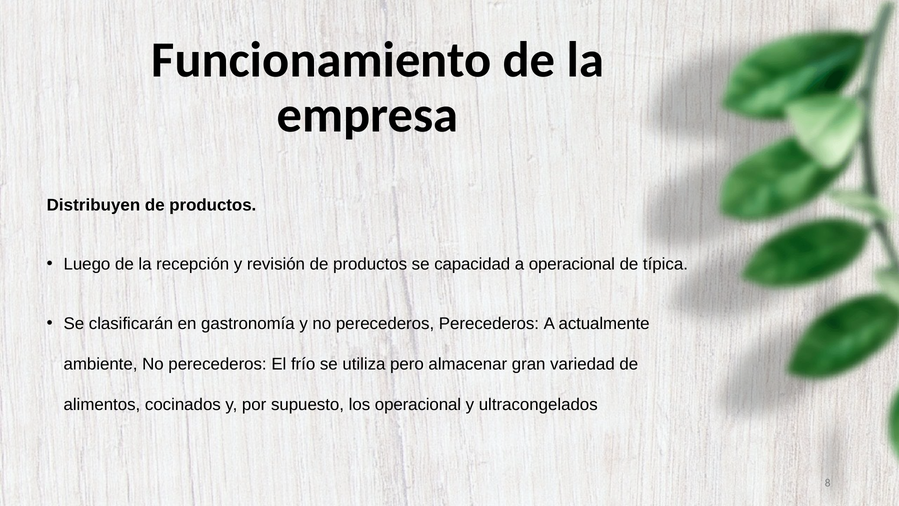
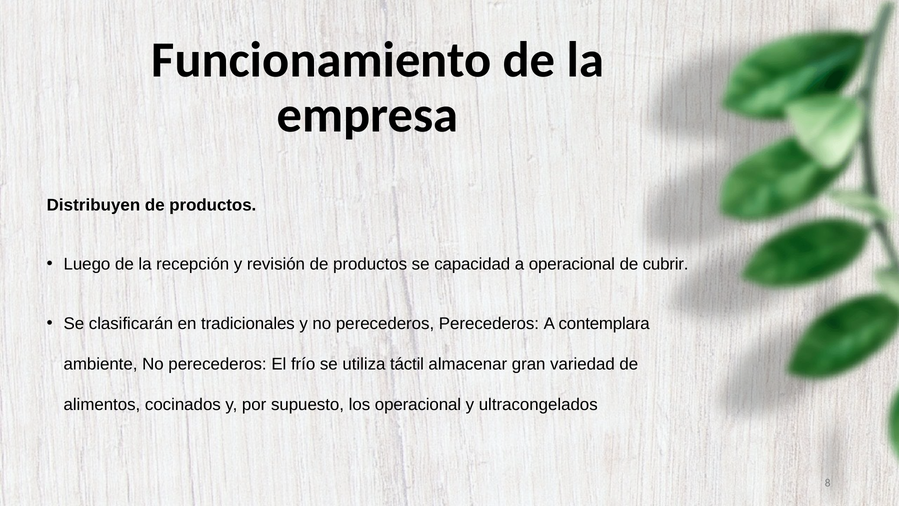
típica: típica -> cubrir (666, 264)
gastronomía: gastronomía -> tradicionales (248, 323)
actualmente: actualmente -> contemplara (604, 323)
pero: pero -> táctil (407, 364)
